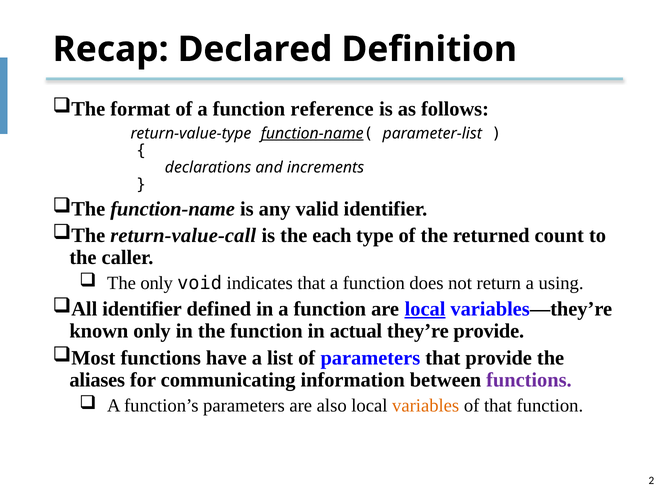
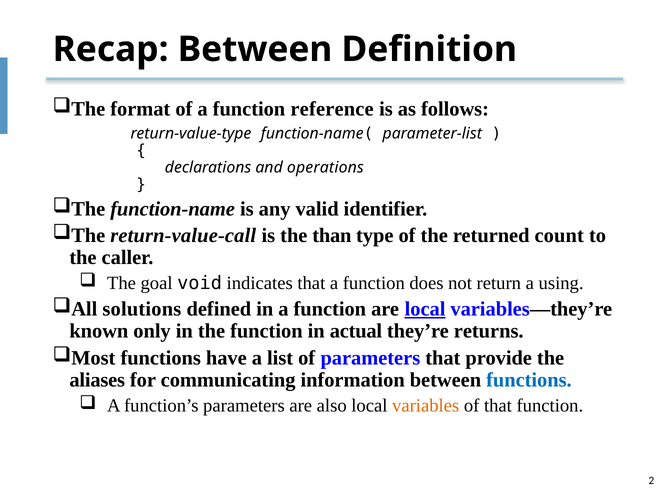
Recap Declared: Declared -> Between (255, 49)
function-name underline: present -> none (312, 133)
increments: increments -> operations (325, 167)
each: each -> than (332, 235)
The only: only -> goal (157, 283)
identifier: identifier -> solutions (142, 309)
they’re provide: provide -> returns (489, 331)
functions colour: purple -> blue (529, 380)
